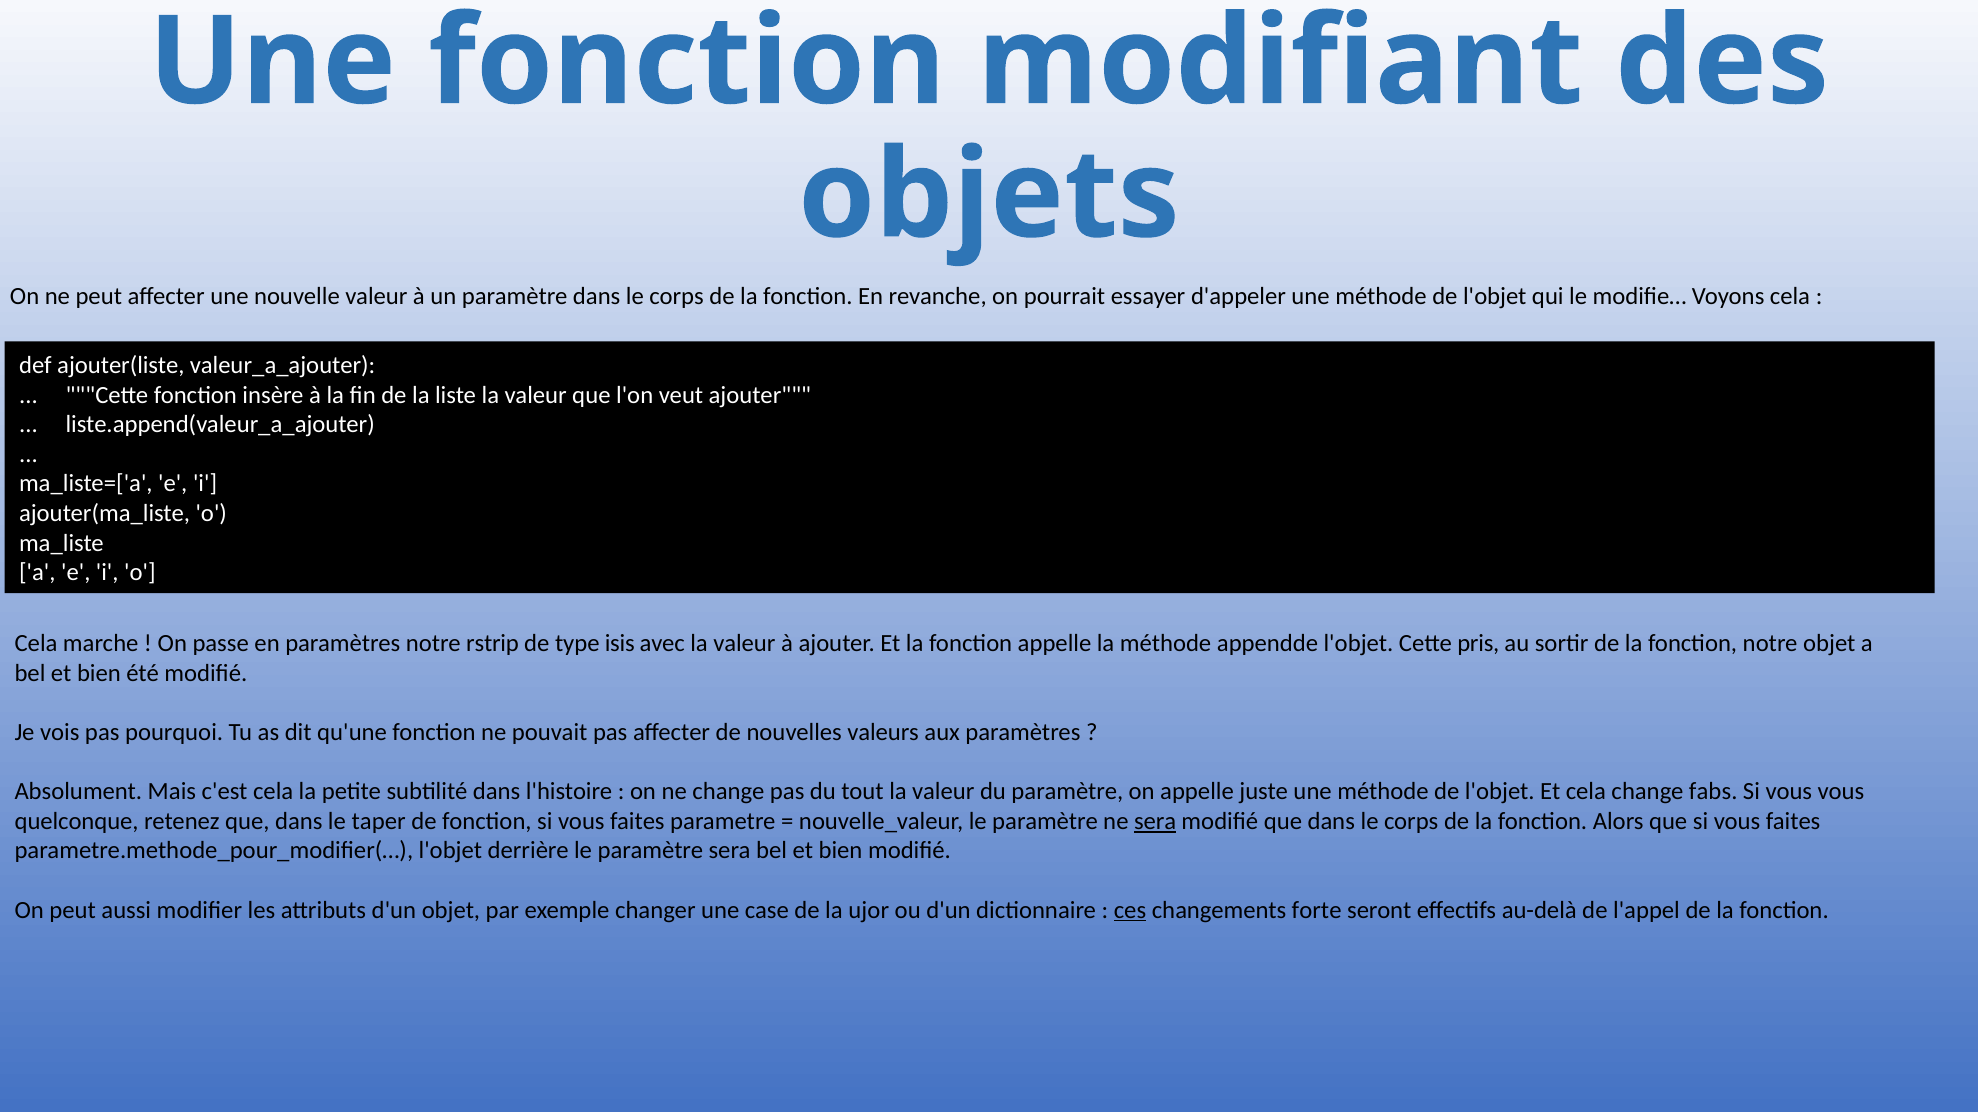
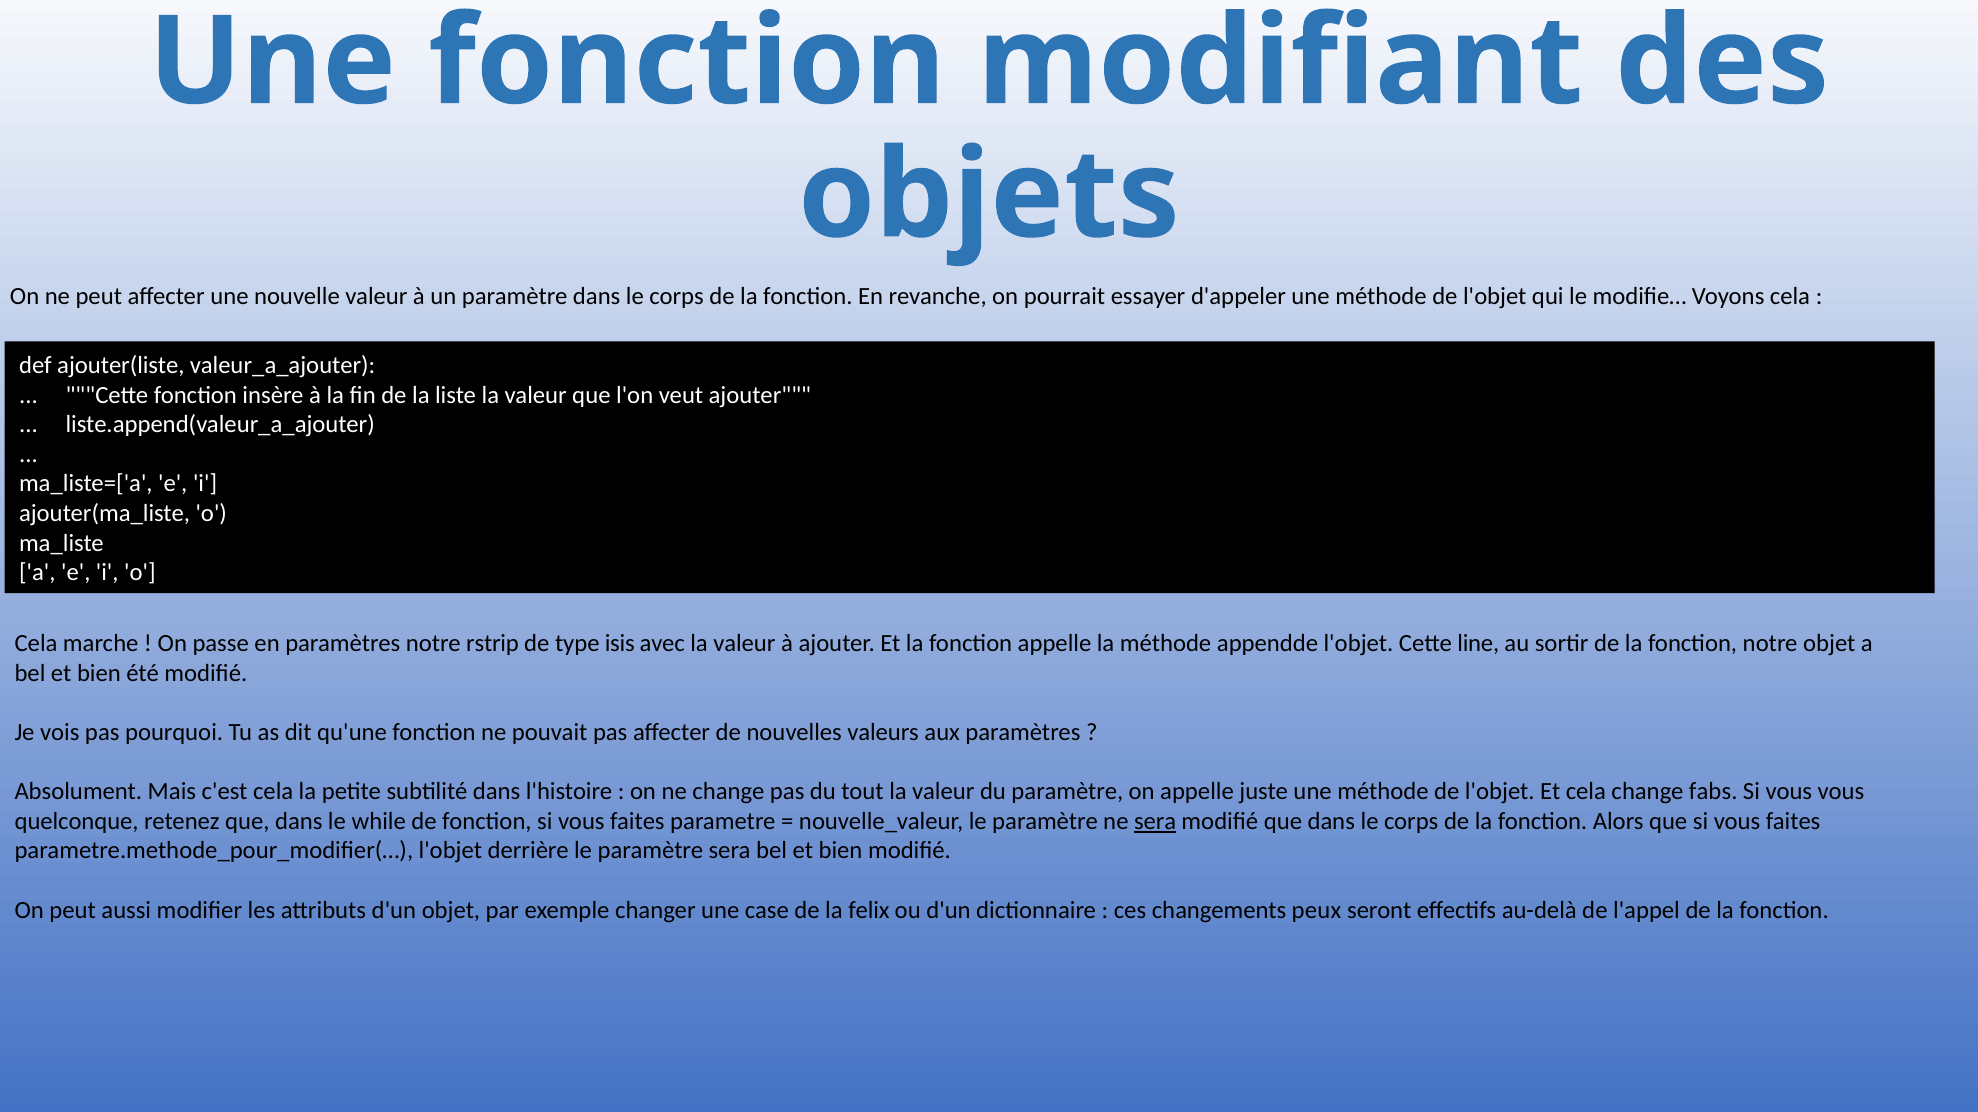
pris: pris -> line (1478, 644)
taper: taper -> while (379, 822)
ujor: ujor -> felix (869, 911)
ces underline: present -> none (1130, 911)
forte: forte -> peux (1317, 911)
